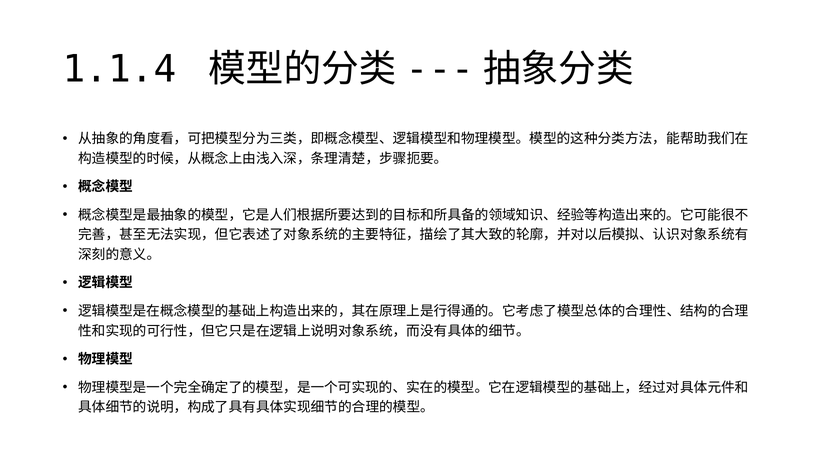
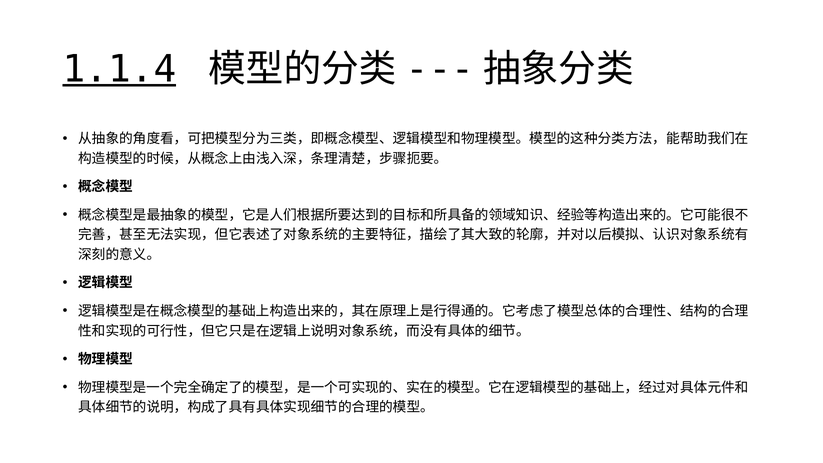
1.1.4 underline: none -> present (119, 69)
